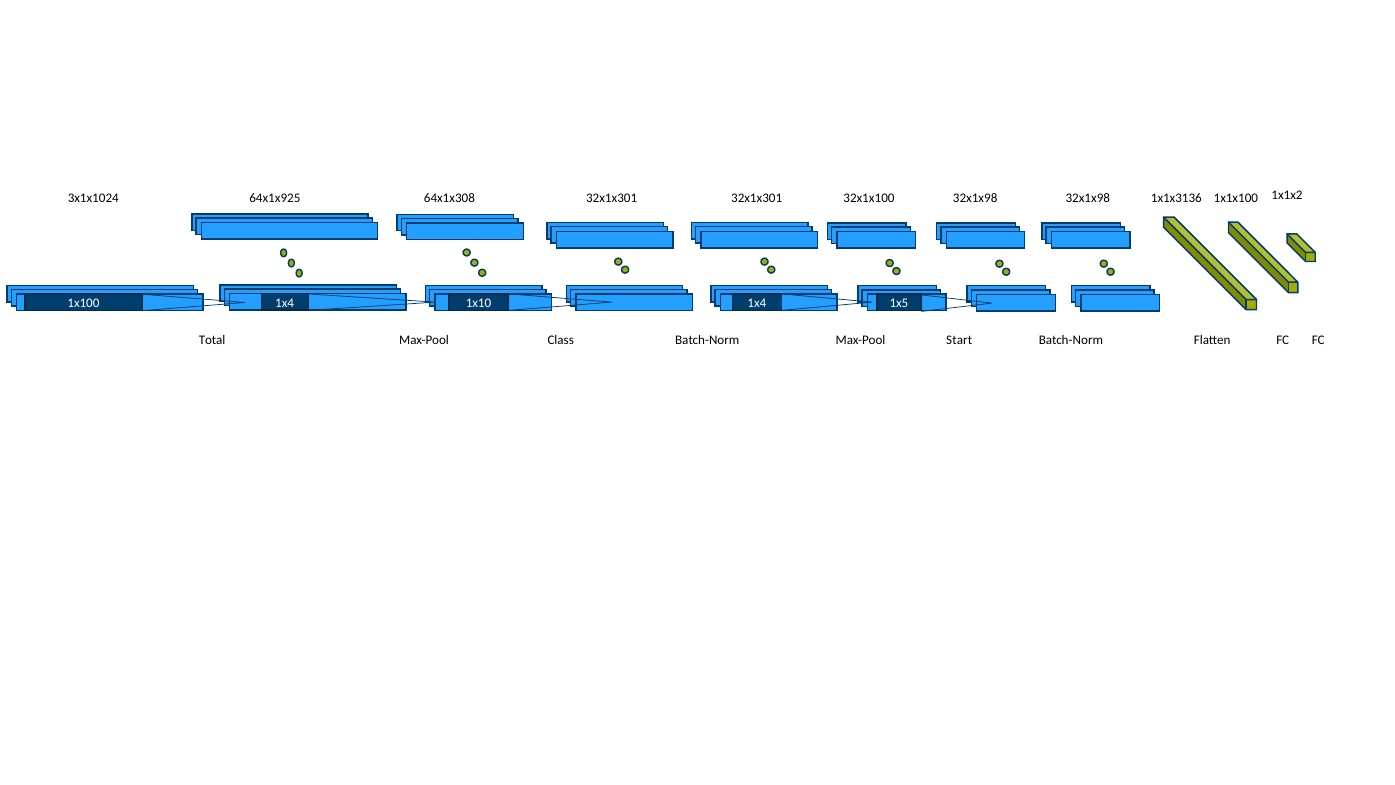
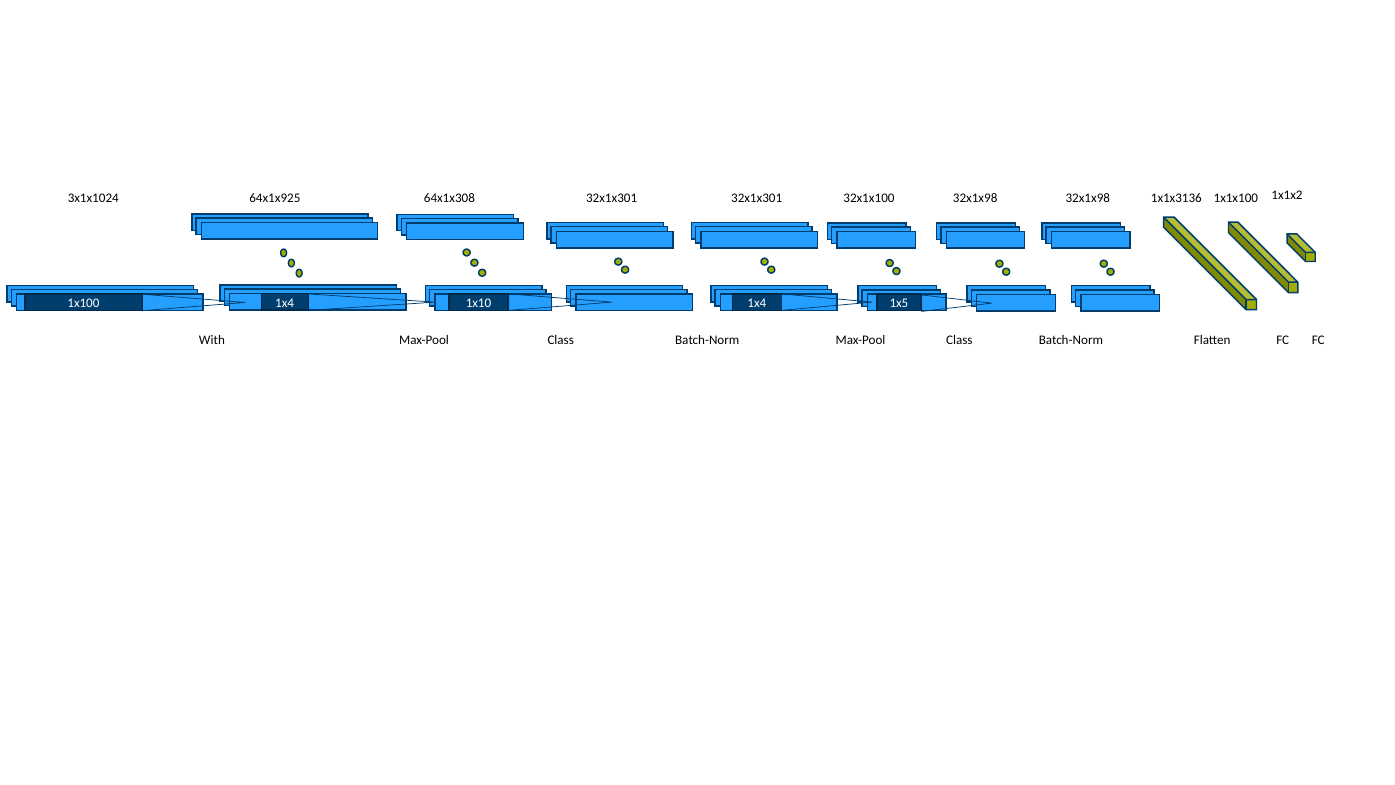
Total: Total -> With (212, 340)
Batch-Norm Max-Pool Start: Start -> Class (959, 340)
